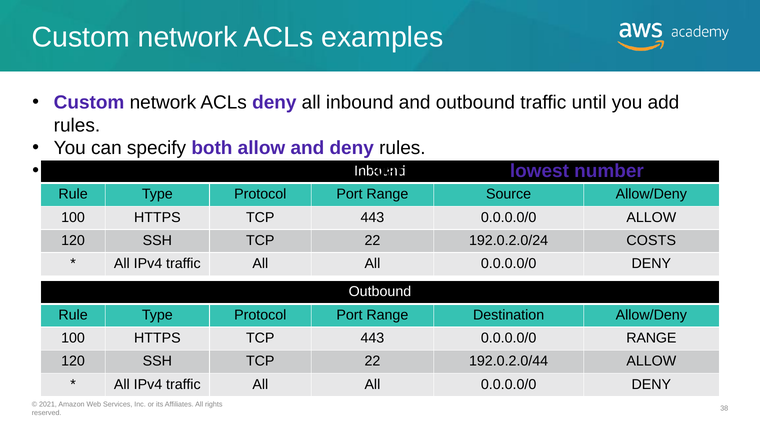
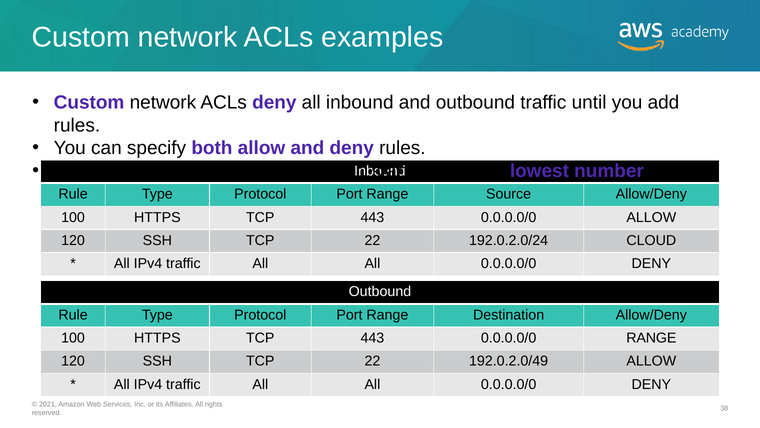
COSTS: COSTS -> CLOUD (651, 240)
192.0.2.0/44: 192.0.2.0/44 -> 192.0.2.0/49 (509, 361)
